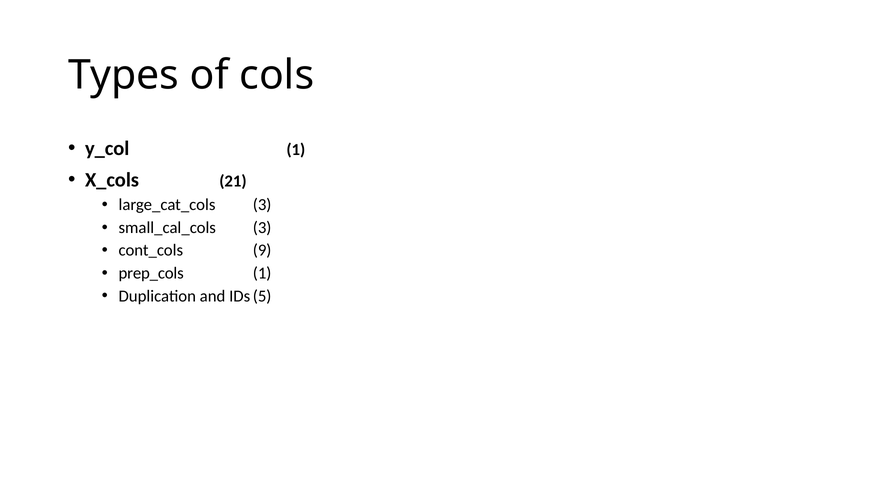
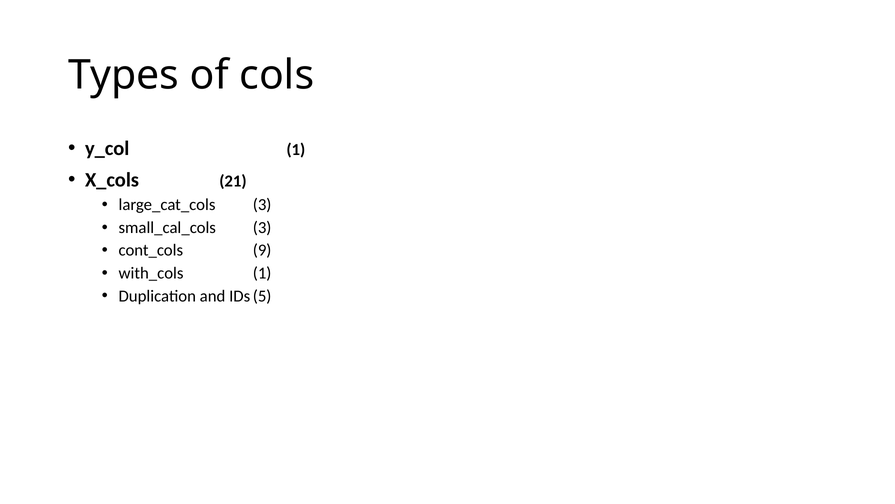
prep_cols: prep_cols -> with_cols (151, 273)
